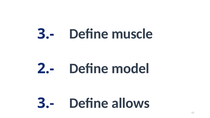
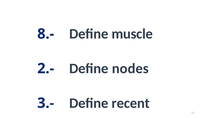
3.-: 3.- -> 8.- (46, 34)
model: model -> nodes (130, 69)
allows: allows -> recent (131, 103)
